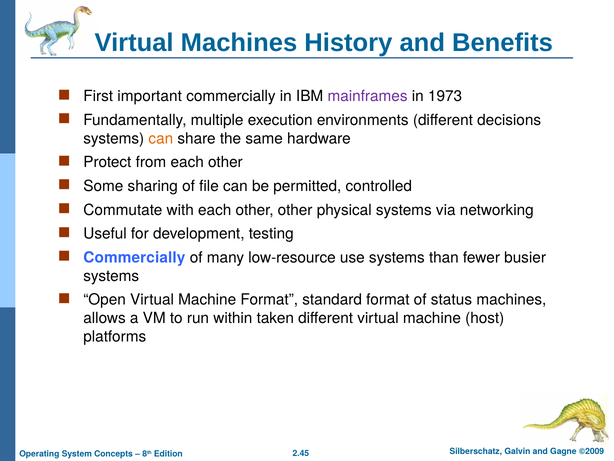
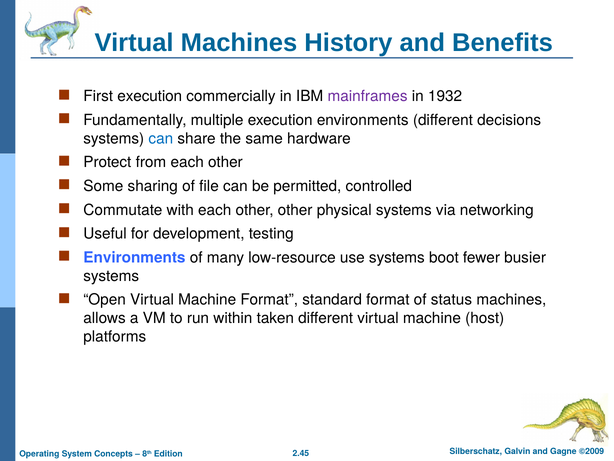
First important: important -> execution (150, 96)
1973: 1973 -> 1932 (445, 96)
can colour: orange -> blue (161, 138)
Commercially: Commercially -> Environments (134, 257)
than: than -> boot (444, 257)
